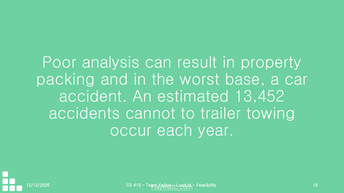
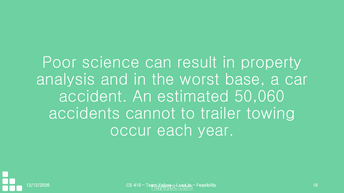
analysis: analysis -> science (111, 63)
packing: packing -> analysis (66, 80)
13,452: 13,452 -> 50,060 (260, 97)
